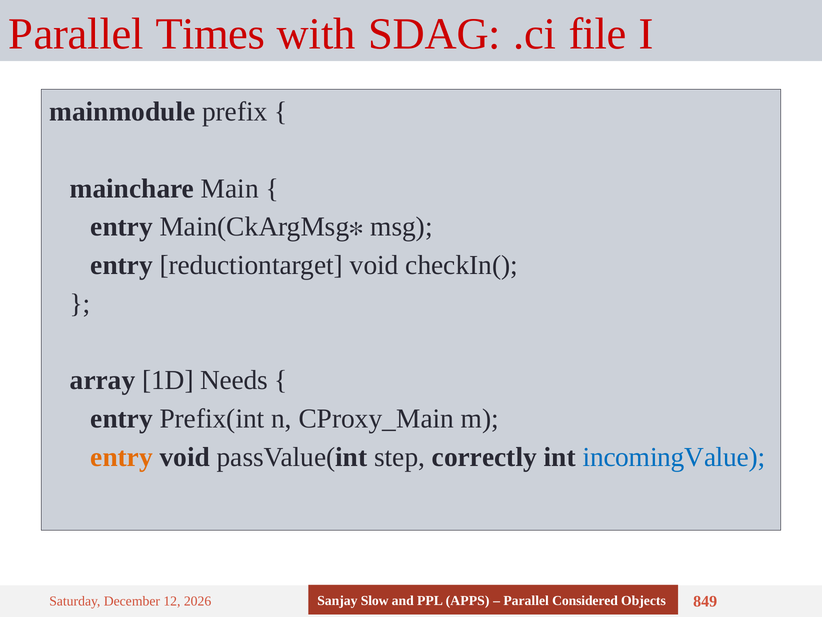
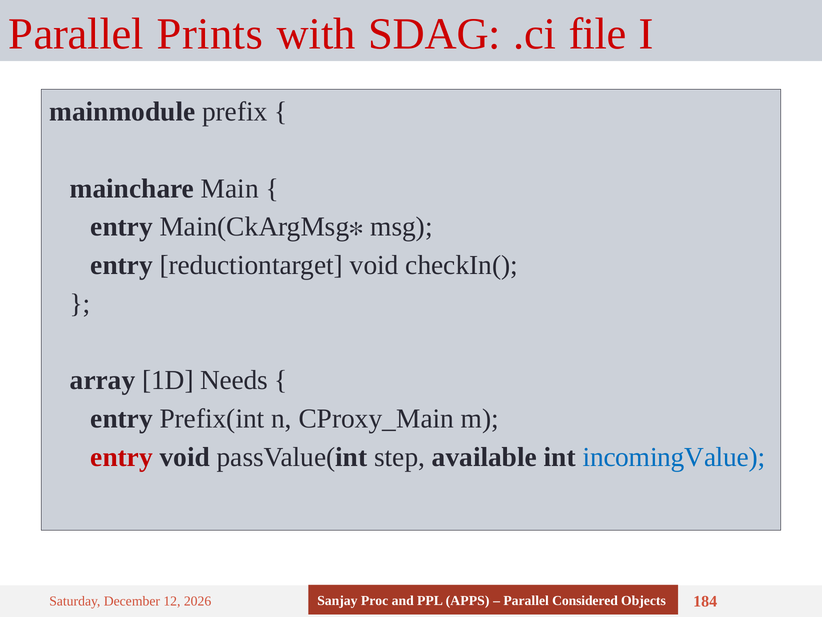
Times: Times -> Prints (210, 34)
entry colour: orange -> red (122, 457)
correctly: correctly -> available (484, 457)
Slow: Slow -> Proc (375, 600)
849: 849 -> 184 (705, 601)
